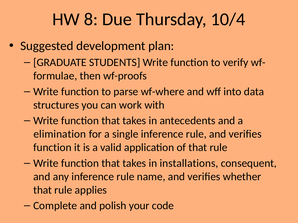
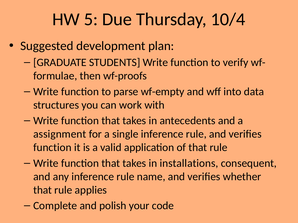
8: 8 -> 5 (91, 19)
wf-where: wf-where -> wf-empty (163, 92)
elimination: elimination -> assignment (60, 134)
